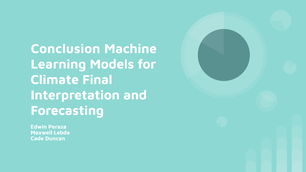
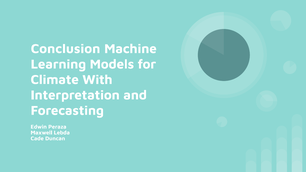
Final: Final -> With (97, 80)
